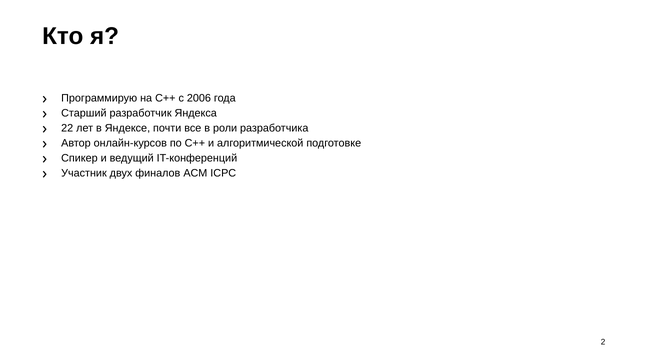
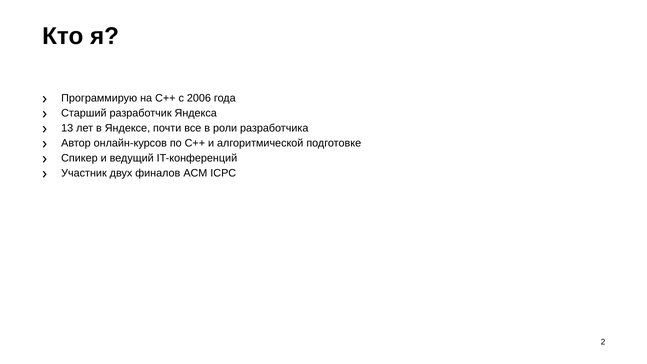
22: 22 -> 13 (67, 128)
